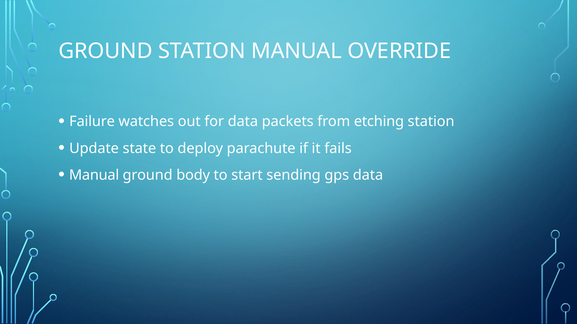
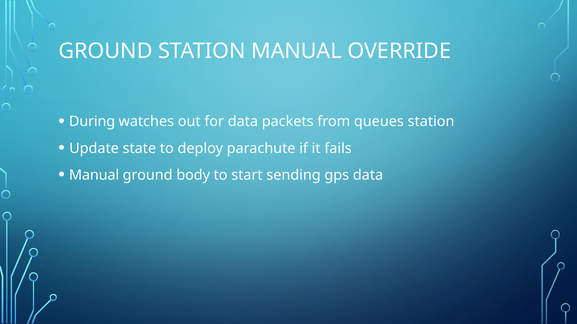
Failure: Failure -> During (92, 122)
etching: etching -> queues (379, 122)
